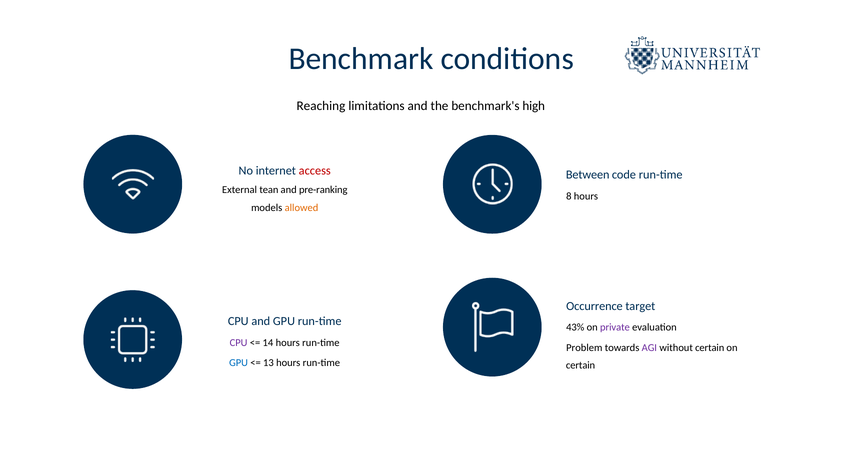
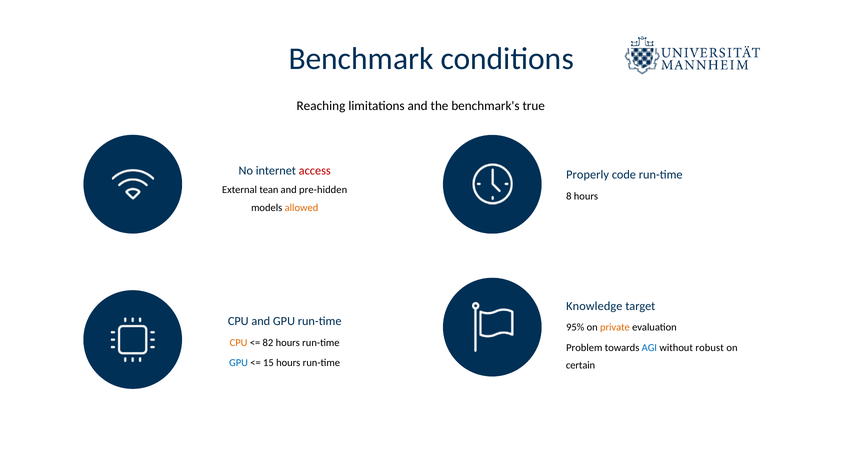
high: high -> true (534, 106)
Between: Between -> Properly (588, 175)
pre-ranking: pre-ranking -> pre-hidden (323, 190)
Occurrence: Occurrence -> Knowledge (594, 306)
43%: 43% -> 95% (575, 327)
private colour: purple -> orange (615, 327)
CPU colour: purple -> orange (239, 342)
14: 14 -> 82 (268, 342)
AGI colour: purple -> blue (649, 347)
without certain: certain -> robust (710, 347)
13: 13 -> 15 (268, 363)
